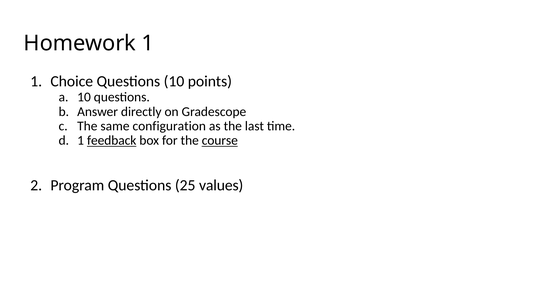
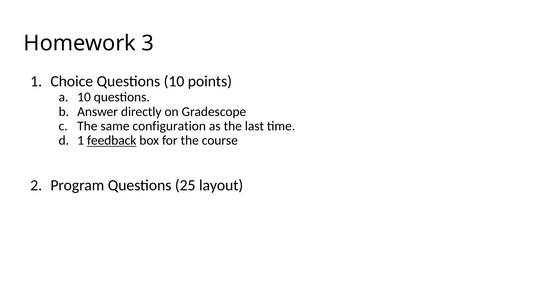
Homework 1: 1 -> 3 (148, 43)
course underline: present -> none (220, 140)
values: values -> layout (221, 185)
